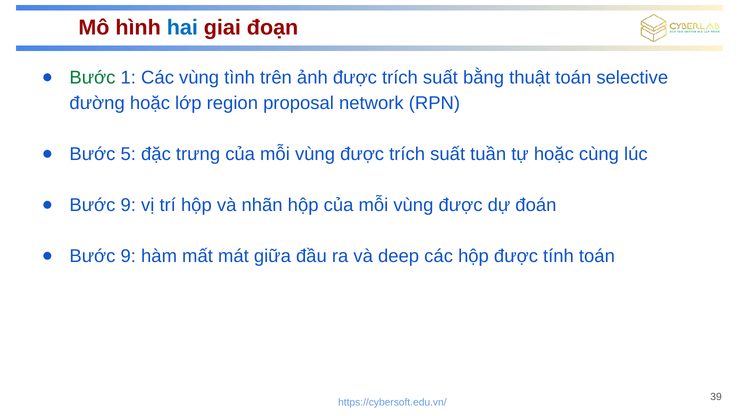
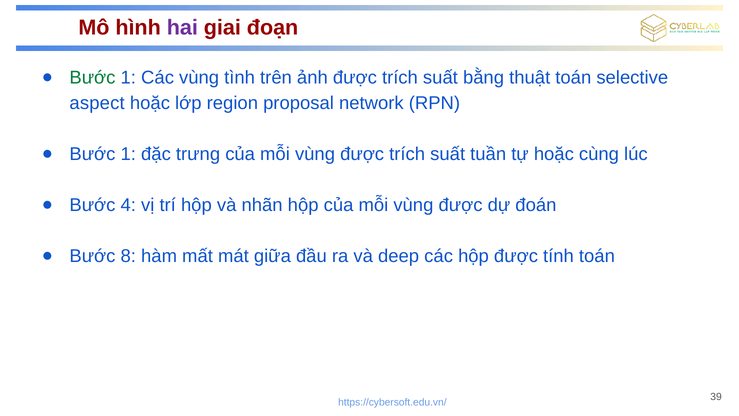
hai colour: blue -> purple (182, 28)
đường: đường -> aspect (97, 103)
5: 5 -> 1 (128, 154)
9: 9 -> 4 (128, 205)
9: 9 -> 8 (128, 256)
